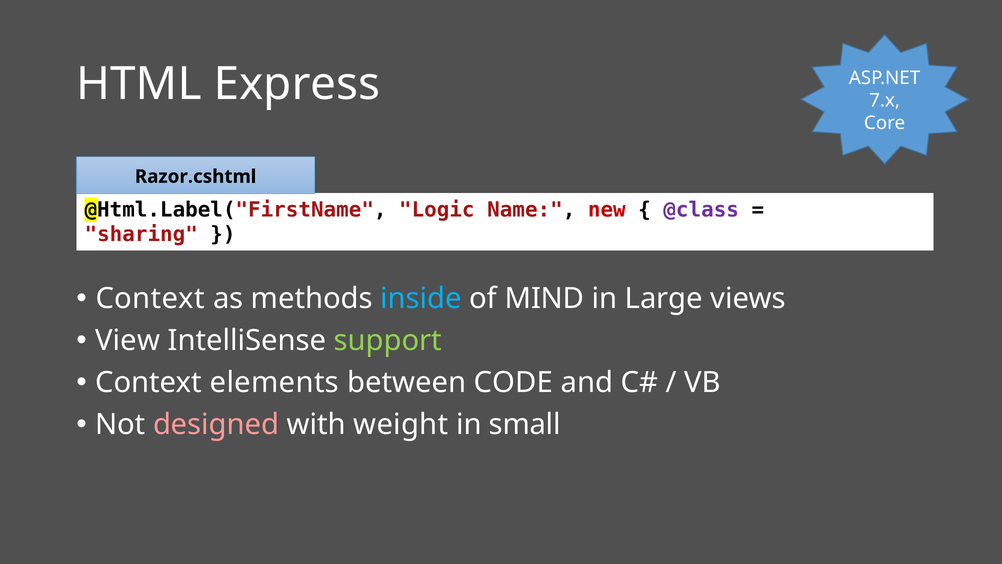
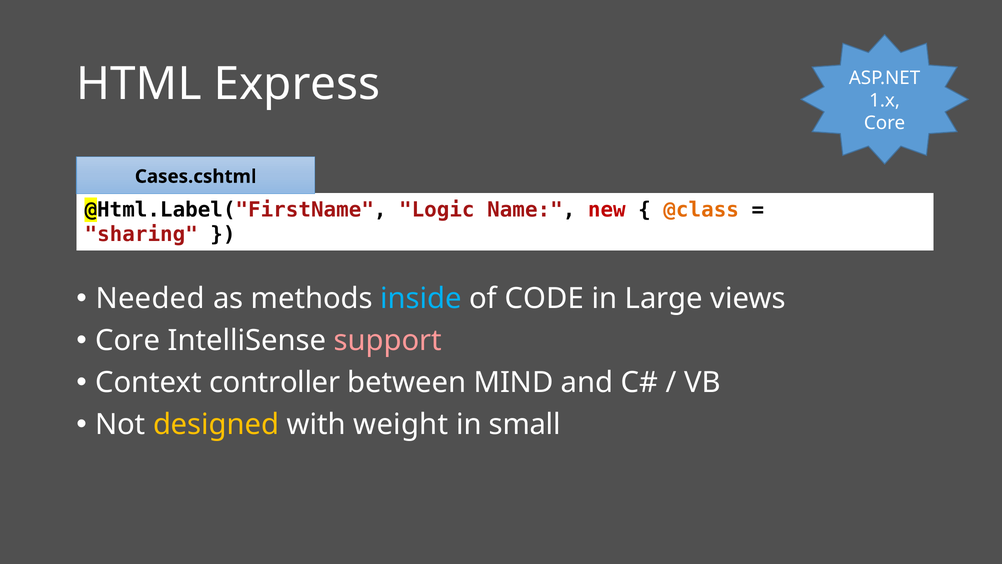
7.x: 7.x -> 1.x (885, 101)
Razor.cshtml: Razor.cshtml -> Cases.cshtml (196, 176)
@class colour: purple -> orange (701, 210)
Context: Context -> Needed (150, 299)
MIND: MIND -> CODE (544, 299)
View: View -> Core (128, 341)
support colour: light green -> pink (388, 341)
elements: elements -> controller (275, 383)
CODE: CODE -> MIND (514, 383)
designed colour: pink -> yellow (216, 425)
